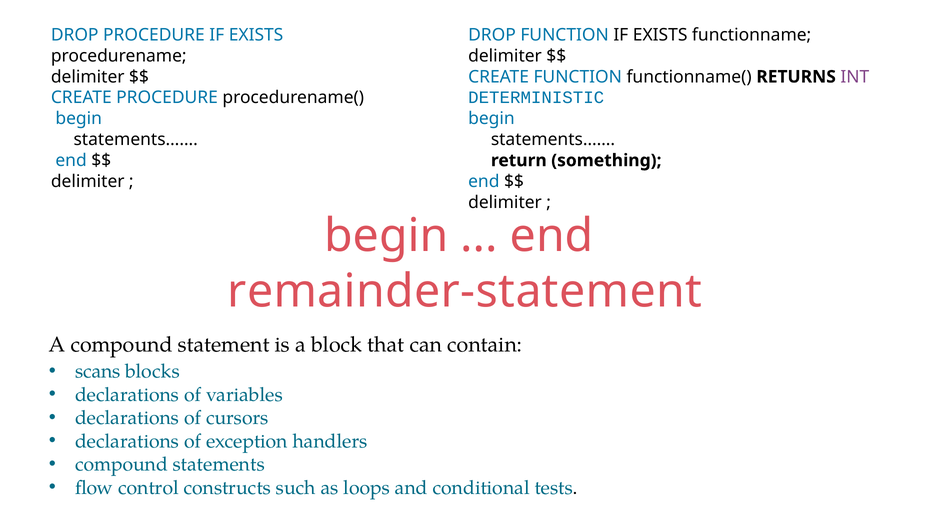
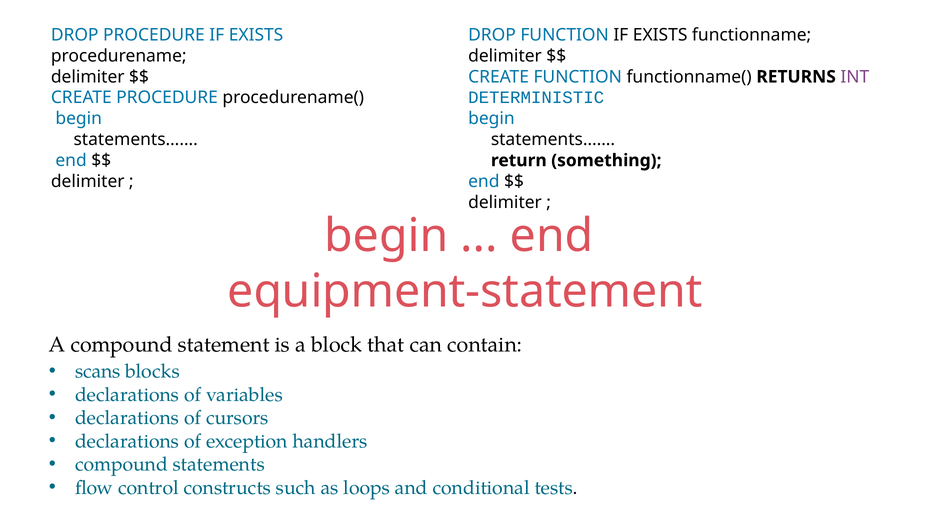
remainder-statement: remainder-statement -> equipment-statement (465, 292)
